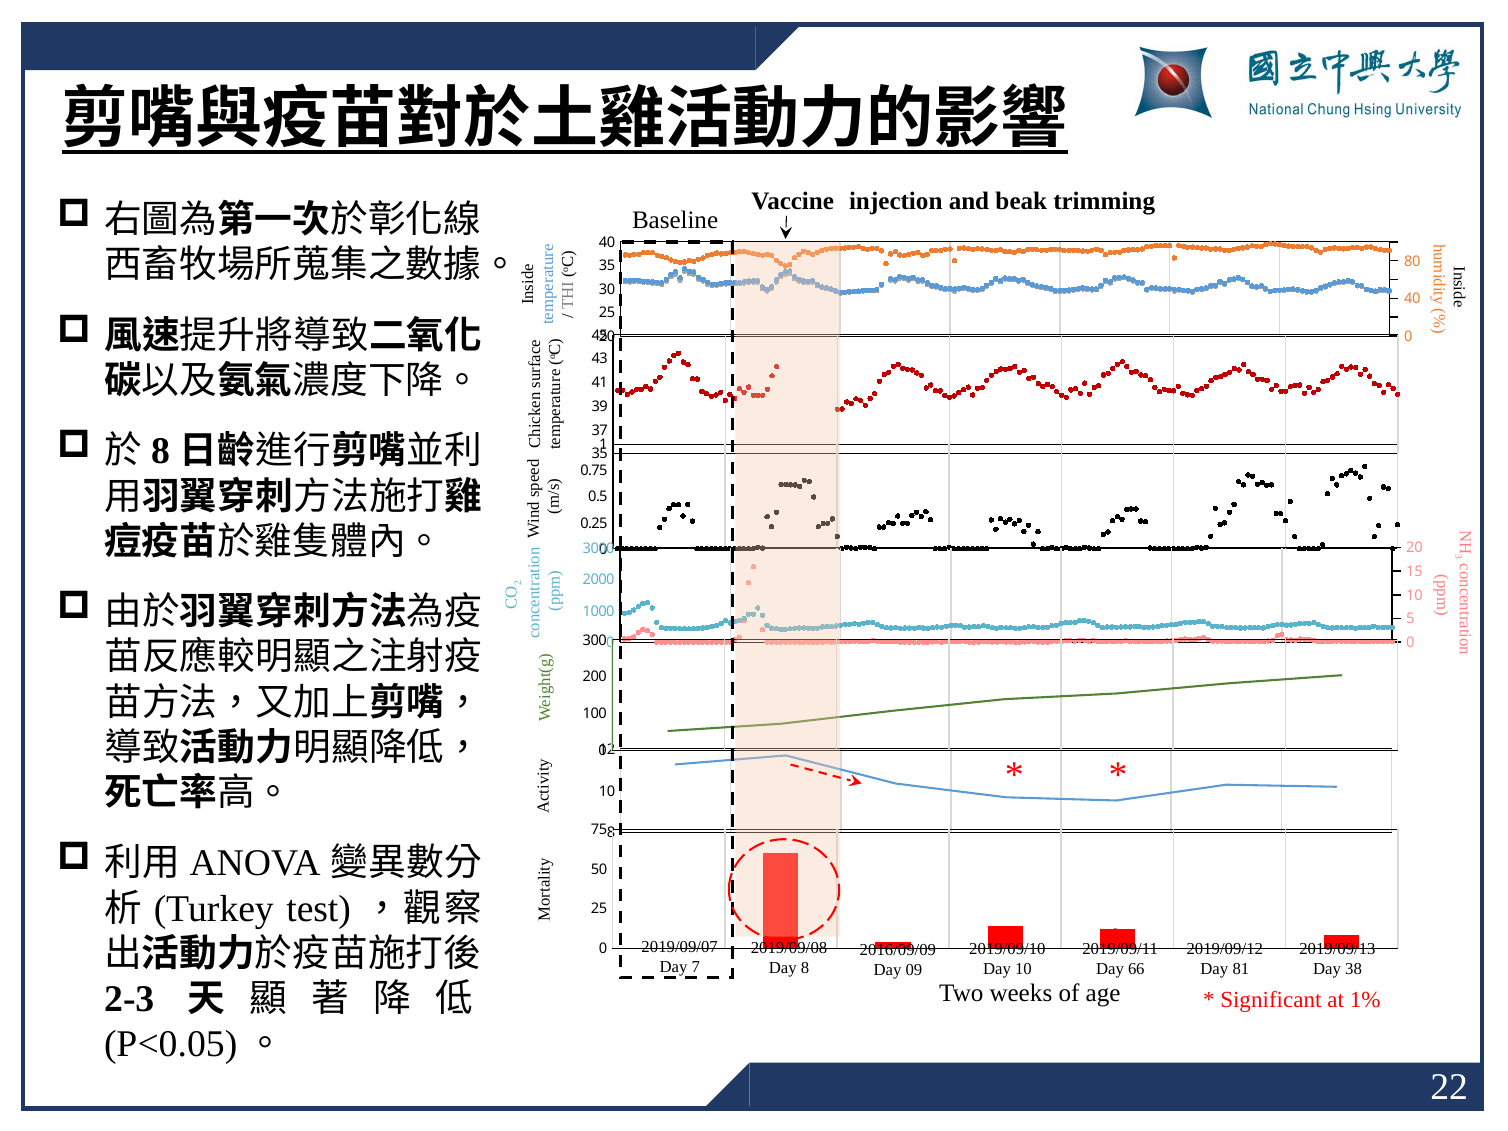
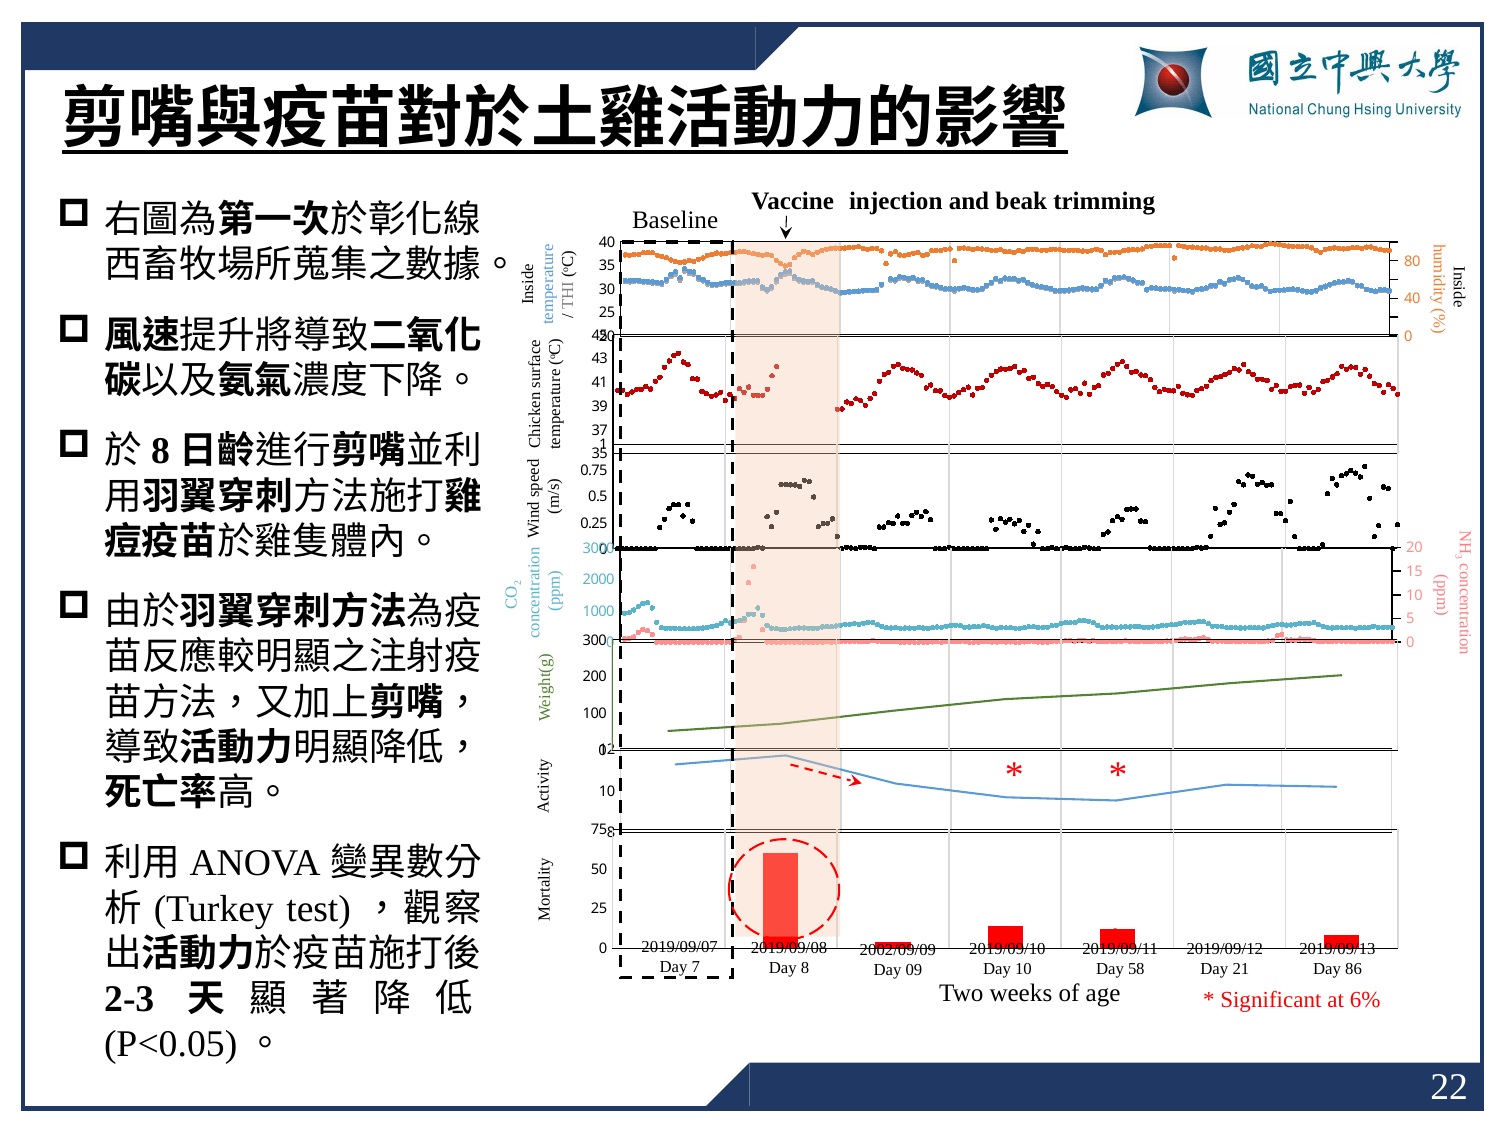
2016/09/09: 2016/09/09 -> 2002/09/09 (898, 950)
38: 38 -> 86 (1354, 969)
66: 66 -> 58 (1136, 969)
81: 81 -> 21 (1241, 969)
1%: 1% -> 6% (1365, 1000)
